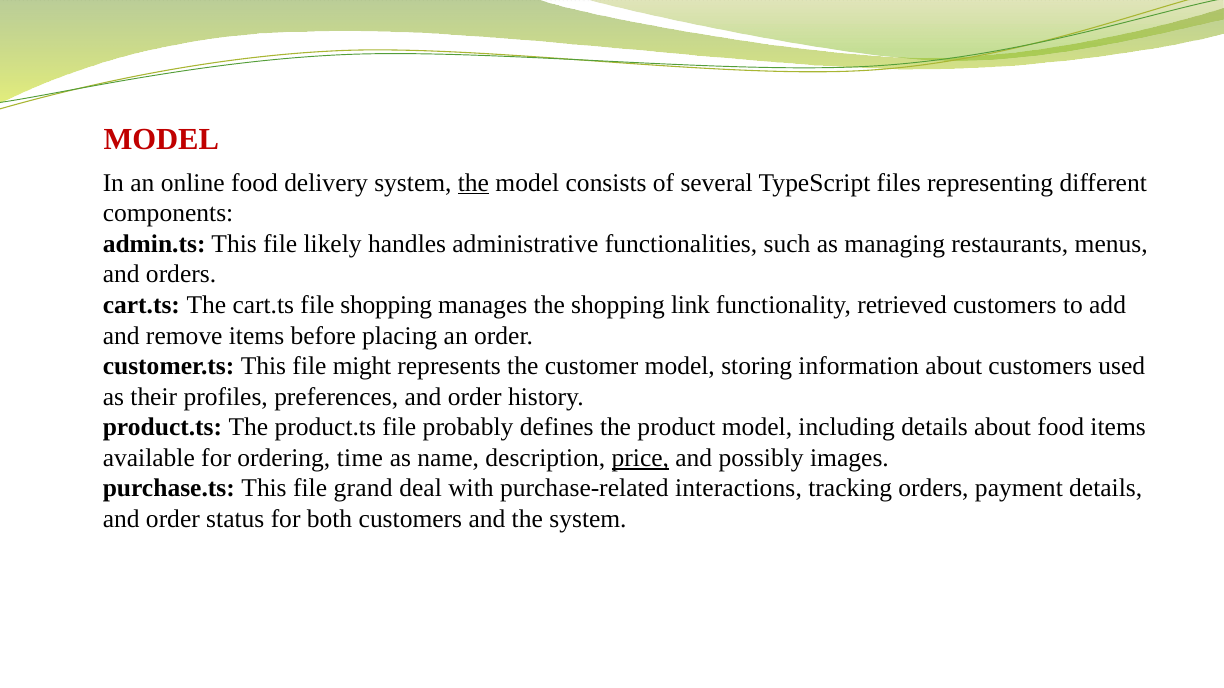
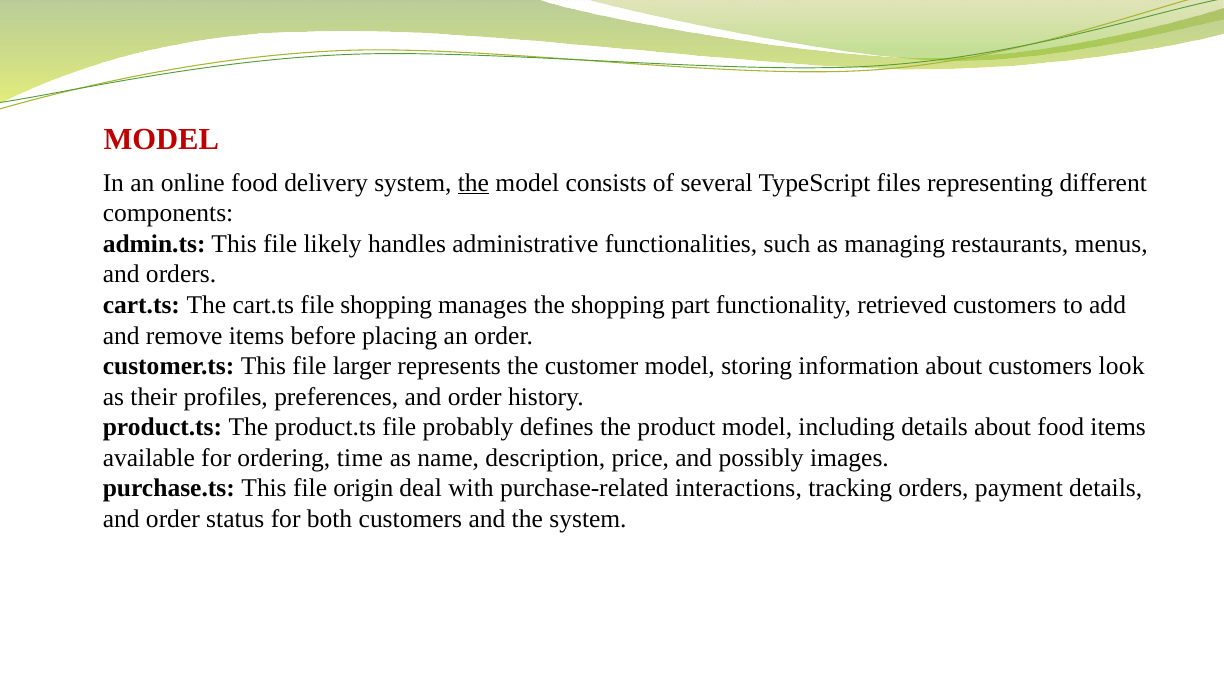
link: link -> part (690, 305)
might: might -> larger (362, 366)
used: used -> look (1122, 366)
price underline: present -> none (640, 458)
grand: grand -> origin (363, 489)
